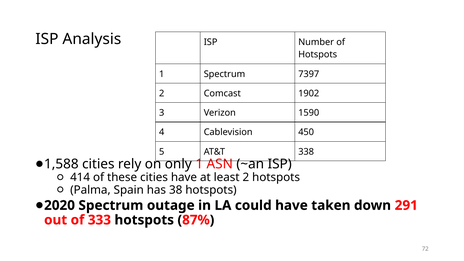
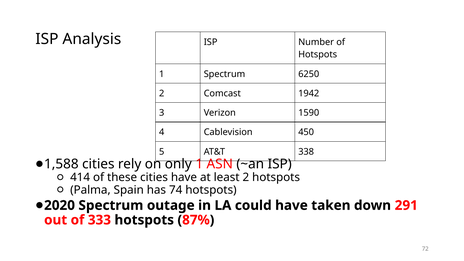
7397: 7397 -> 6250 (309, 74)
1902: 1902 -> 1942 (309, 93)
38: 38 -> 74 (176, 190)
